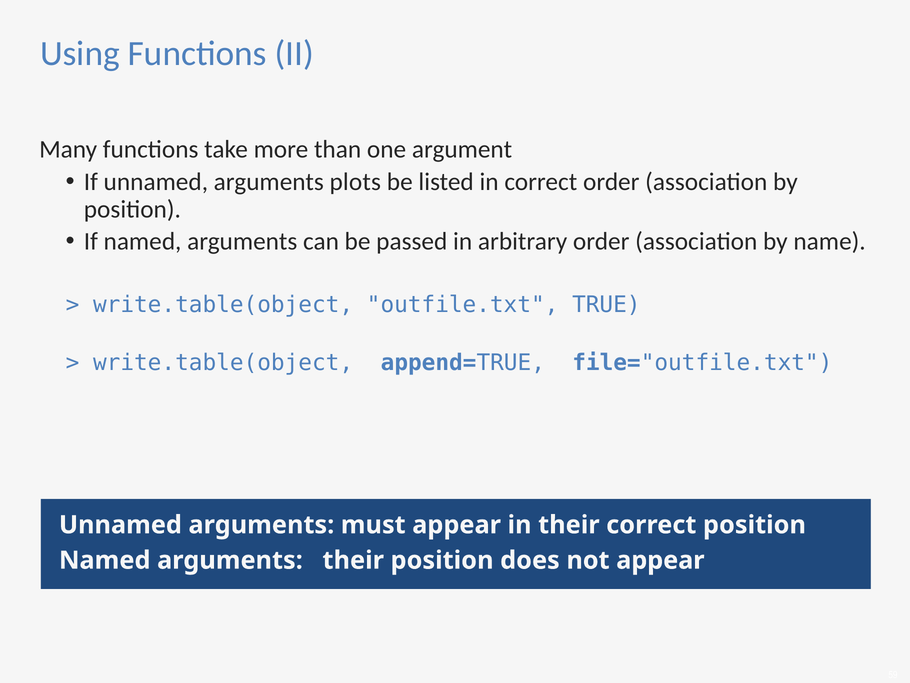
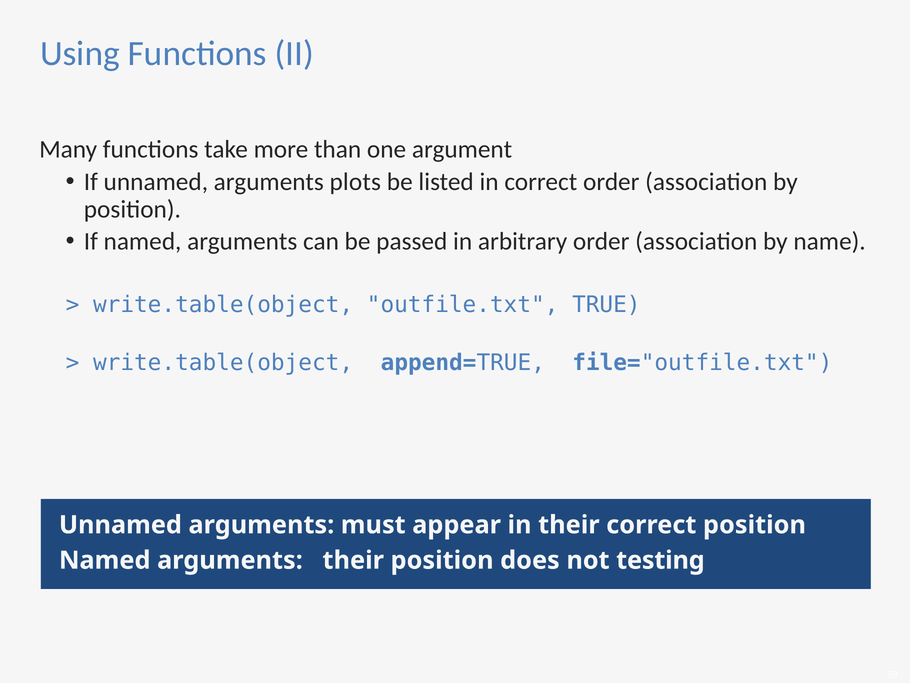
not appear: appear -> testing (660, 560)
